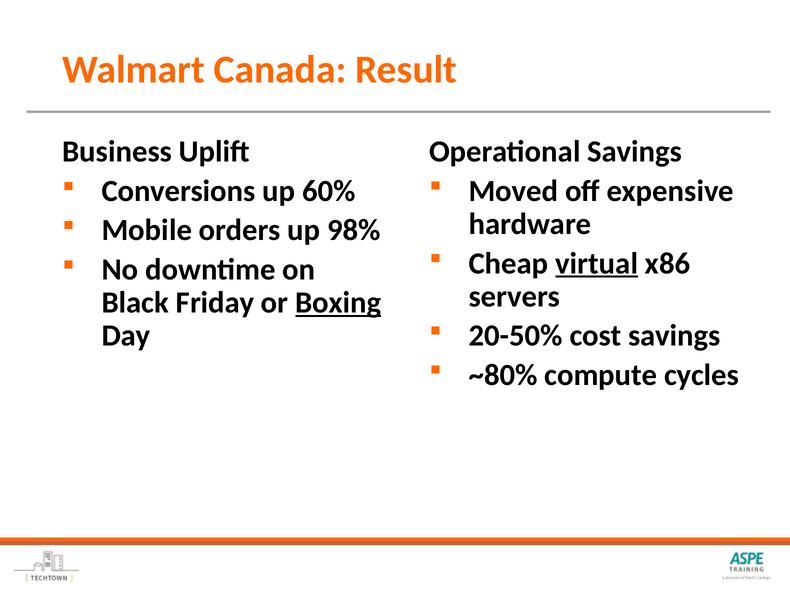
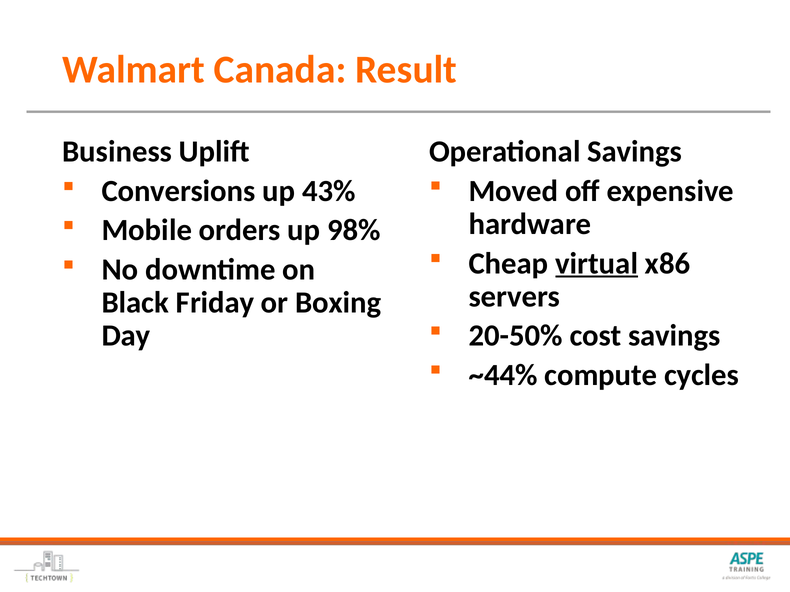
60%: 60% -> 43% (329, 191)
Boxing underline: present -> none (338, 303)
~80%: ~80% -> ~44% (503, 375)
